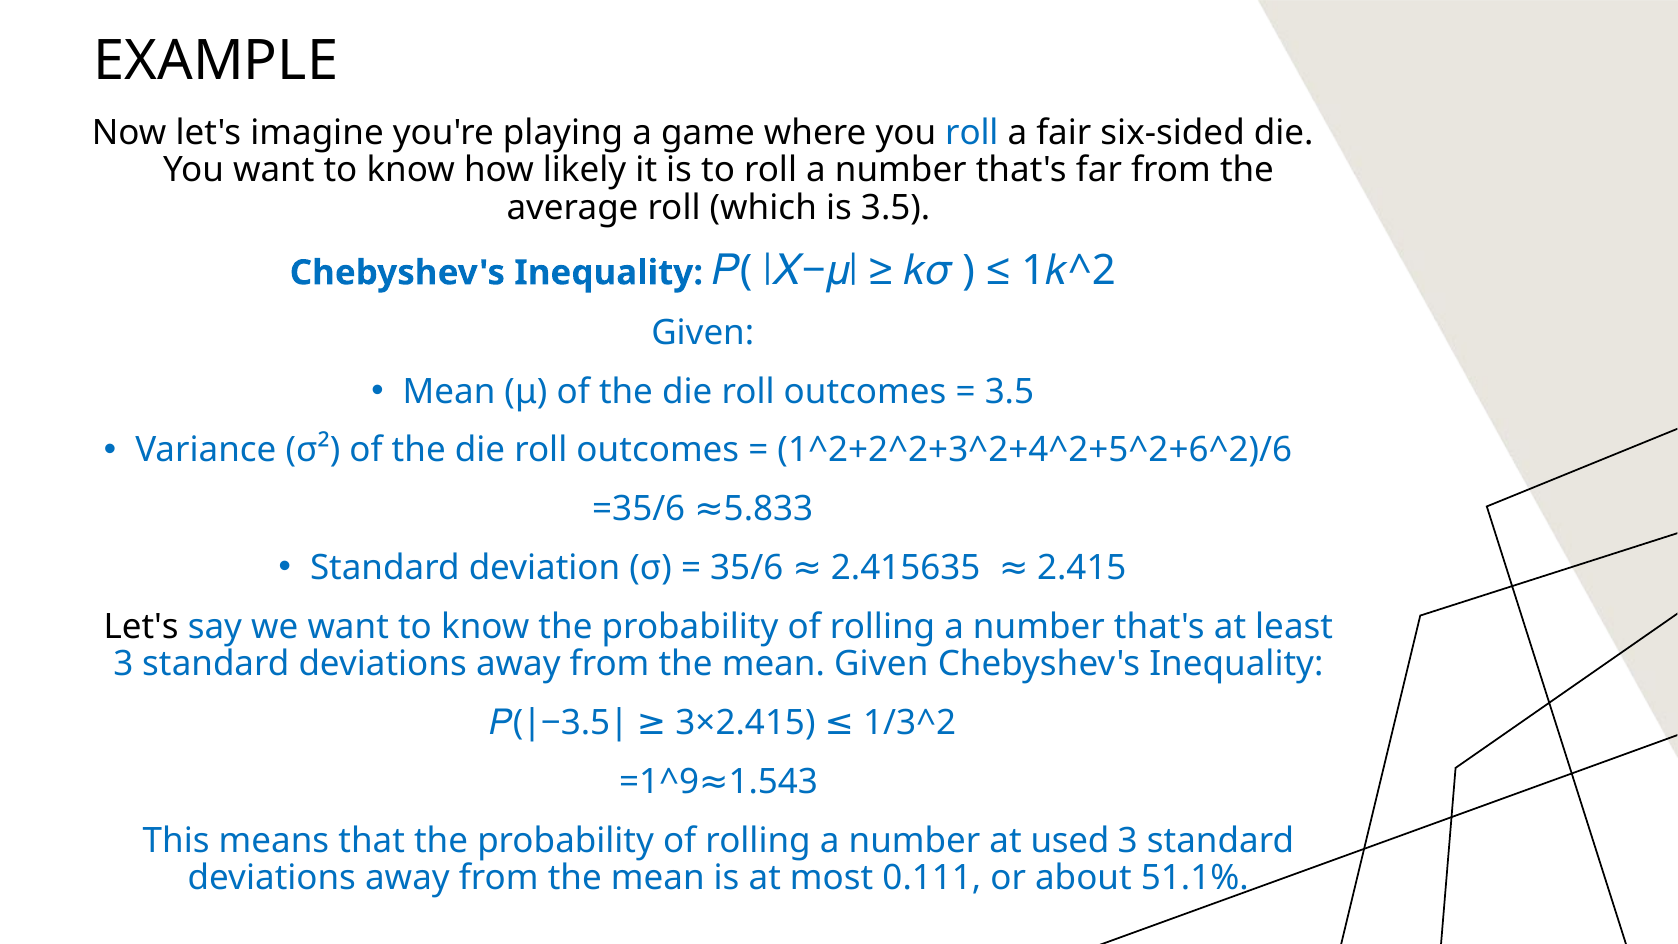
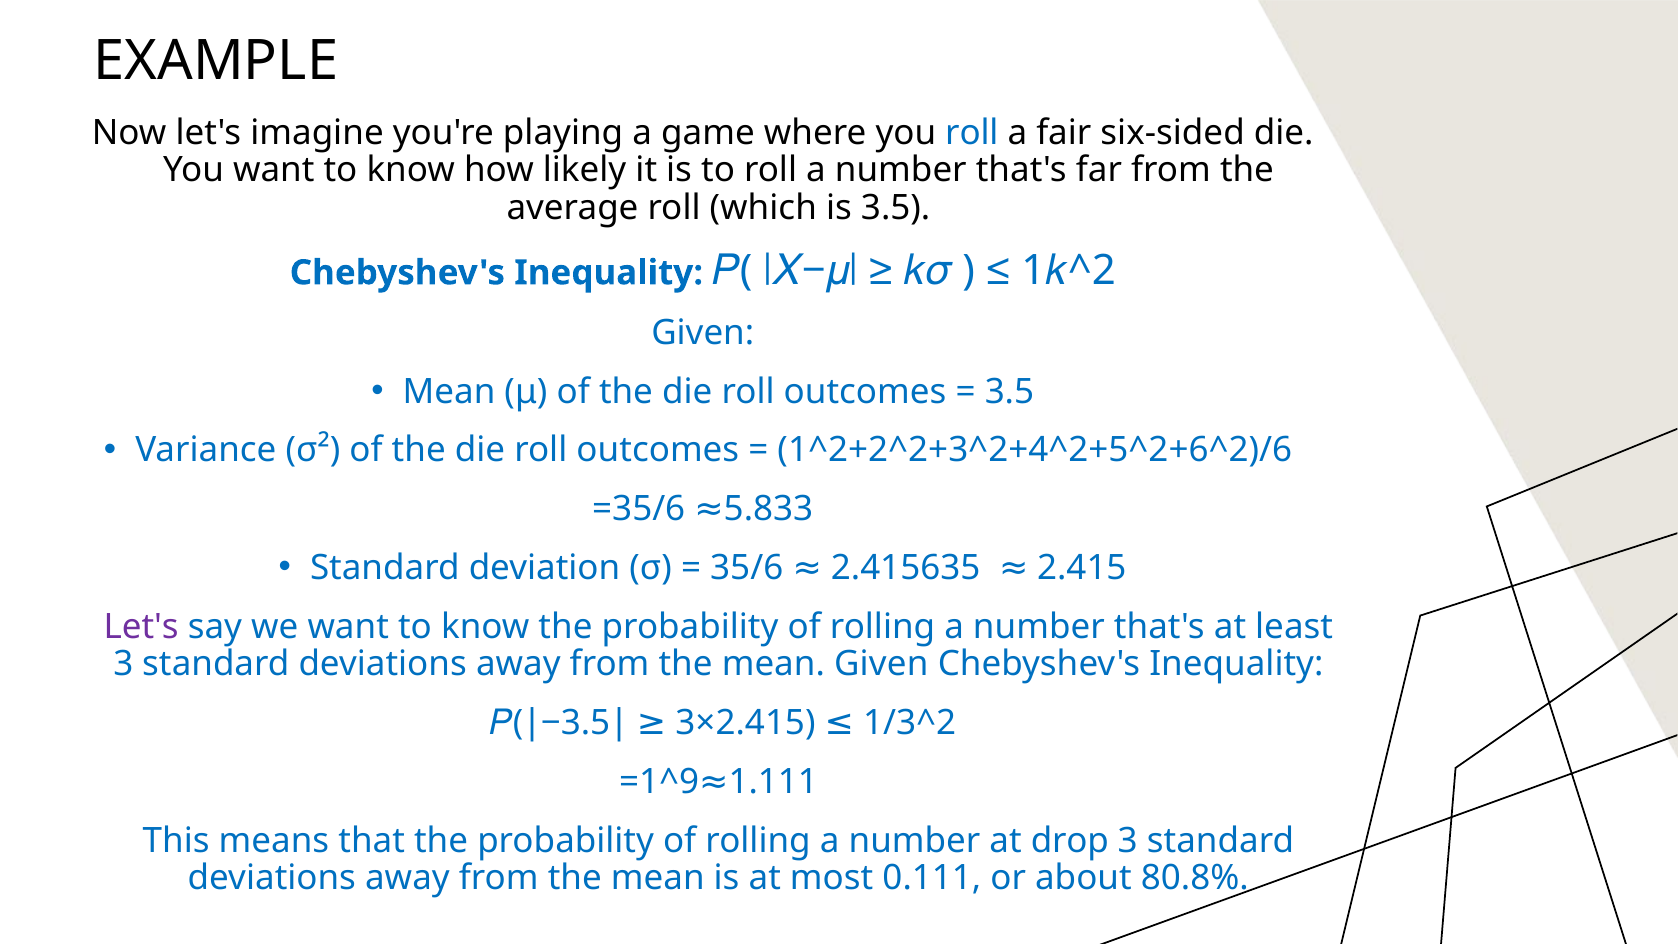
Let's colour: black -> purple (141, 627)
1.543: 1.543 -> 1.111 (773, 782)
used: used -> drop (1070, 840)
51.1%: 51.1% -> 80.8% (1195, 878)
